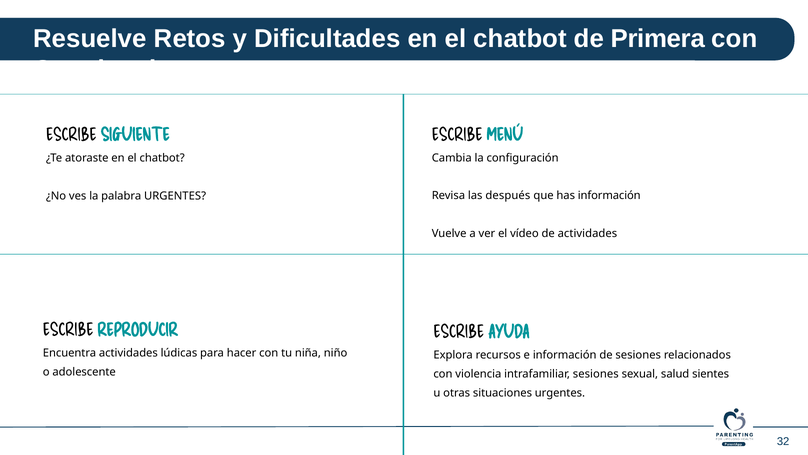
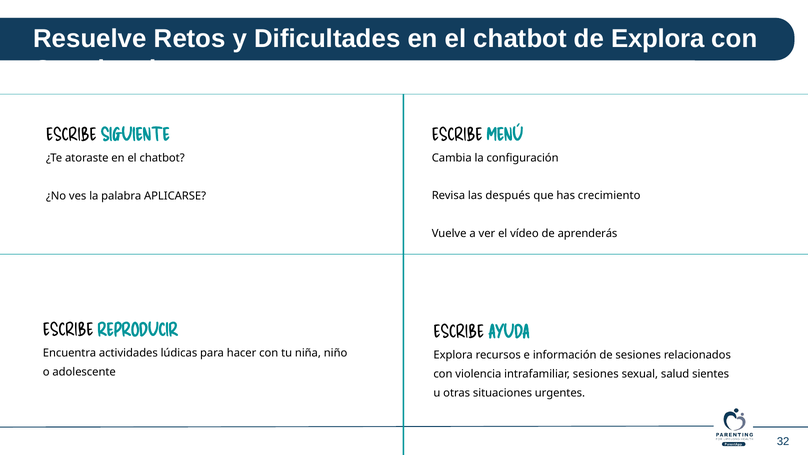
de Primera: Primera -> Explora (658, 39)
palabra URGENTES: URGENTES -> APLICARSE (175, 196)
has información: información -> crecimiento (609, 196)
de actividades: actividades -> aprenderás (587, 233)
